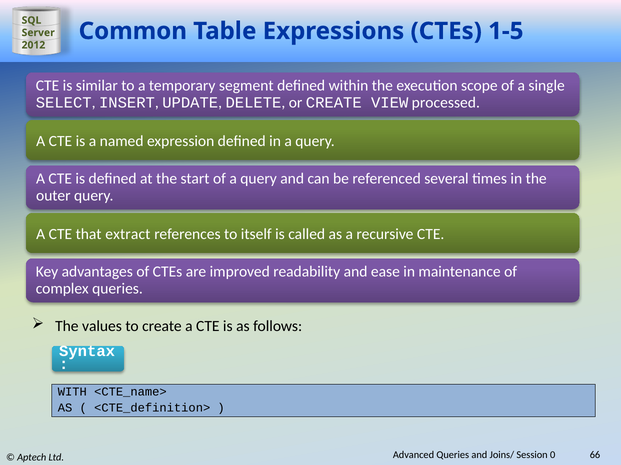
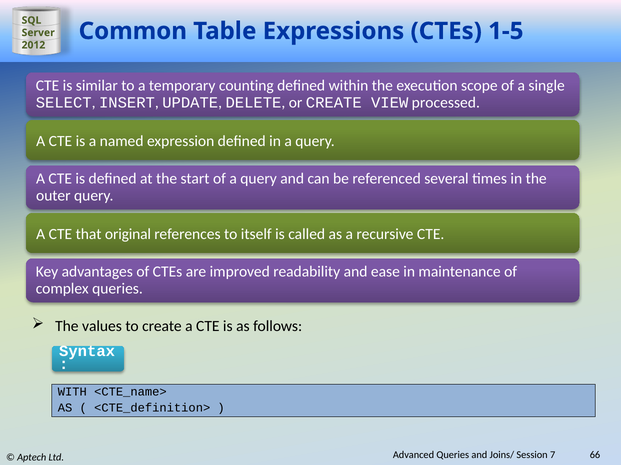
segment: segment -> counting (246, 86)
extract: extract -> original (128, 235)
0: 0 -> 7 (553, 456)
